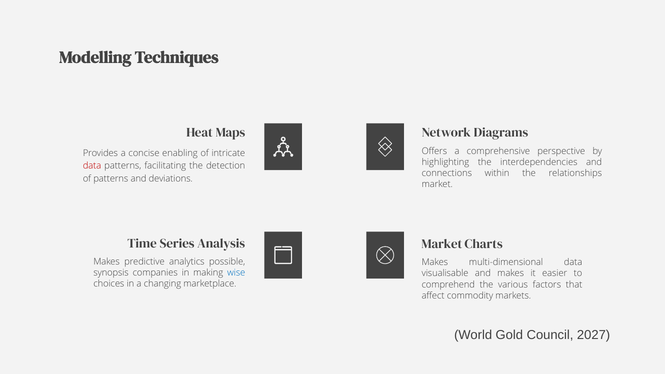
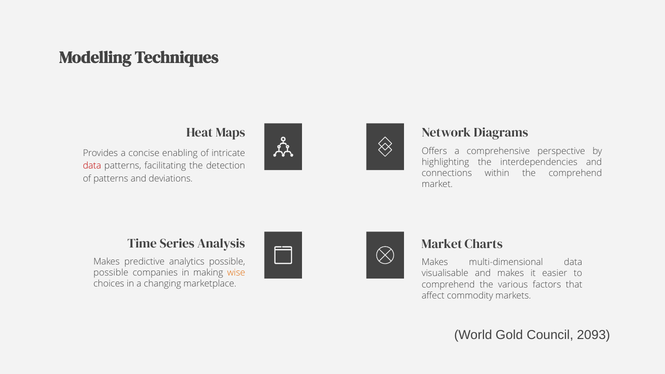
the relationships: relationships -> comprehend (575, 173)
synopsis: synopsis -> possible (111, 273)
wise colour: blue -> orange (236, 273)
2027: 2027 -> 2093 (594, 335)
